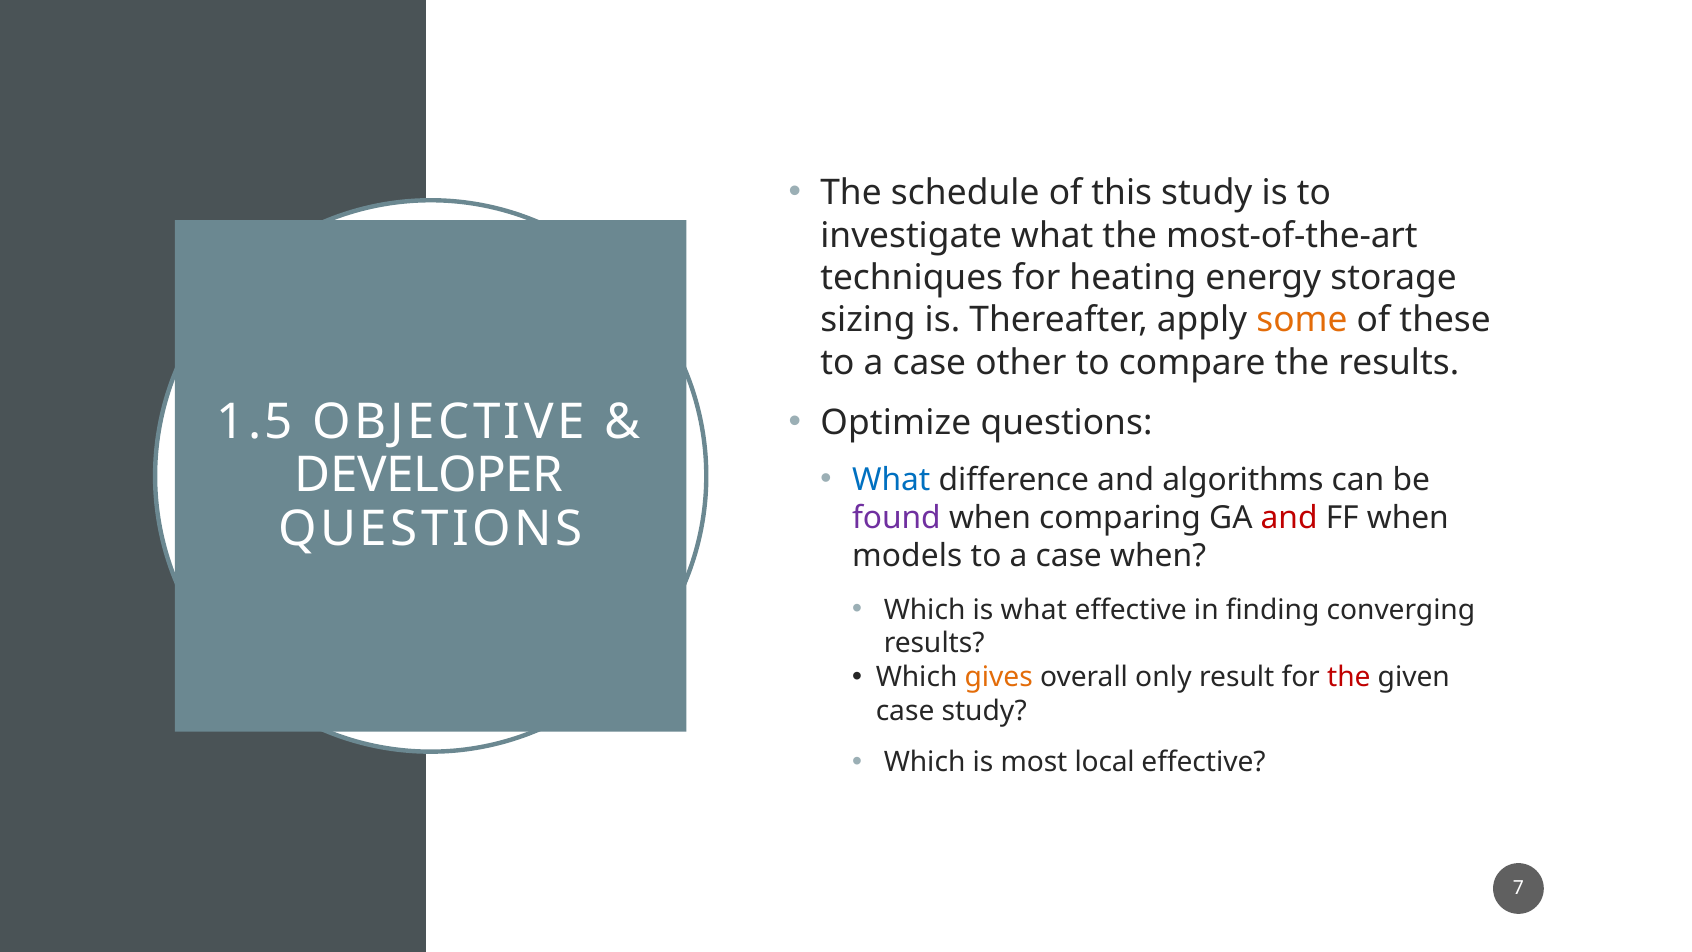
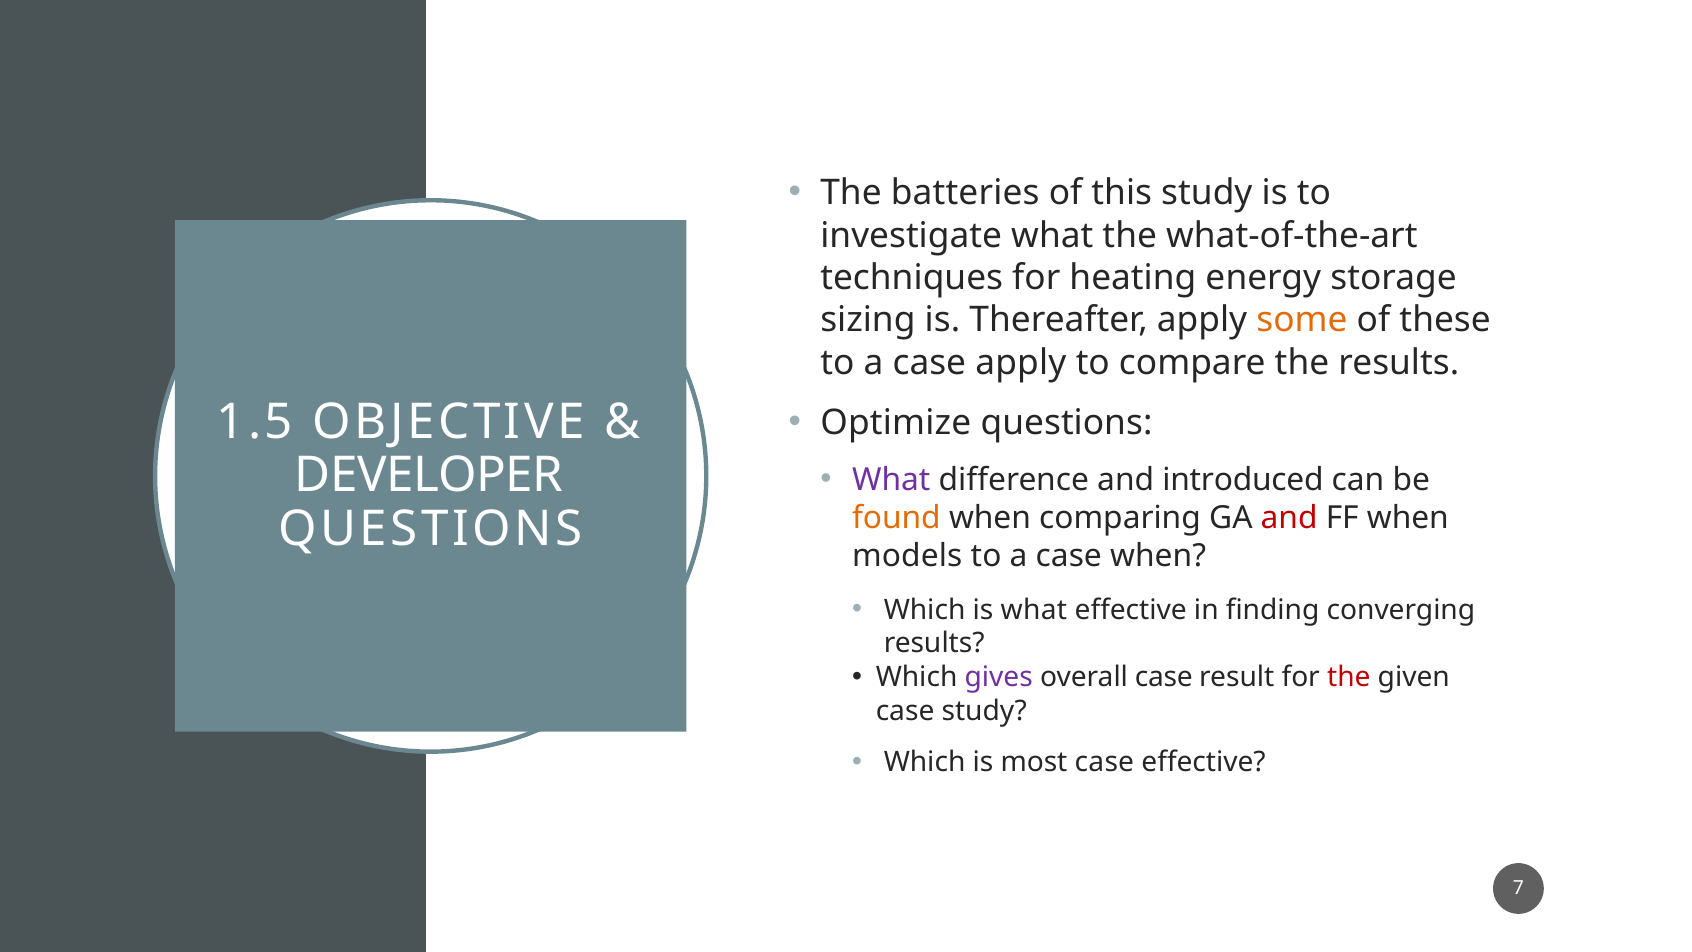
schedule: schedule -> batteries (965, 193)
most-of-the-art: most-of-the-art -> what-of-the-art (1292, 236)
case other: other -> apply (1021, 363)
What colour: blue -> purple (891, 480)
algorithms: algorithms -> introduced (1243, 480)
found colour: purple -> orange (896, 518)
gives colour: orange -> purple (999, 677)
overall only: only -> case (1164, 677)
most local: local -> case (1104, 762)
